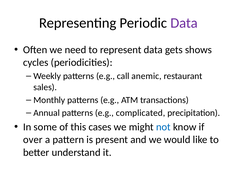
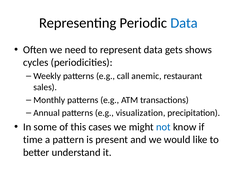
Data colour: purple -> blue (184, 23)
complicated: complicated -> visualization (141, 113)
over: over -> time (33, 139)
